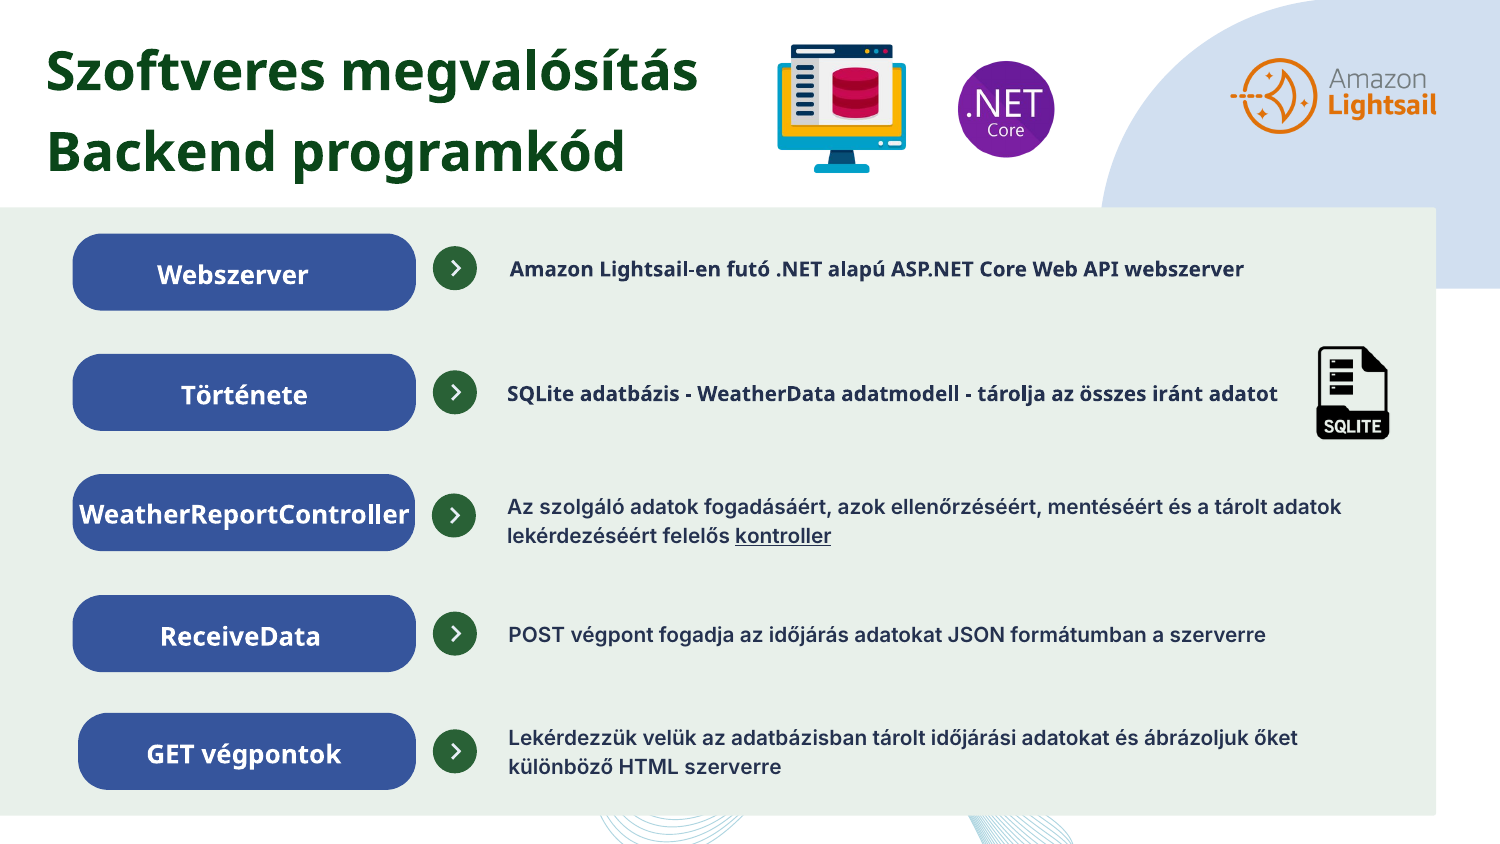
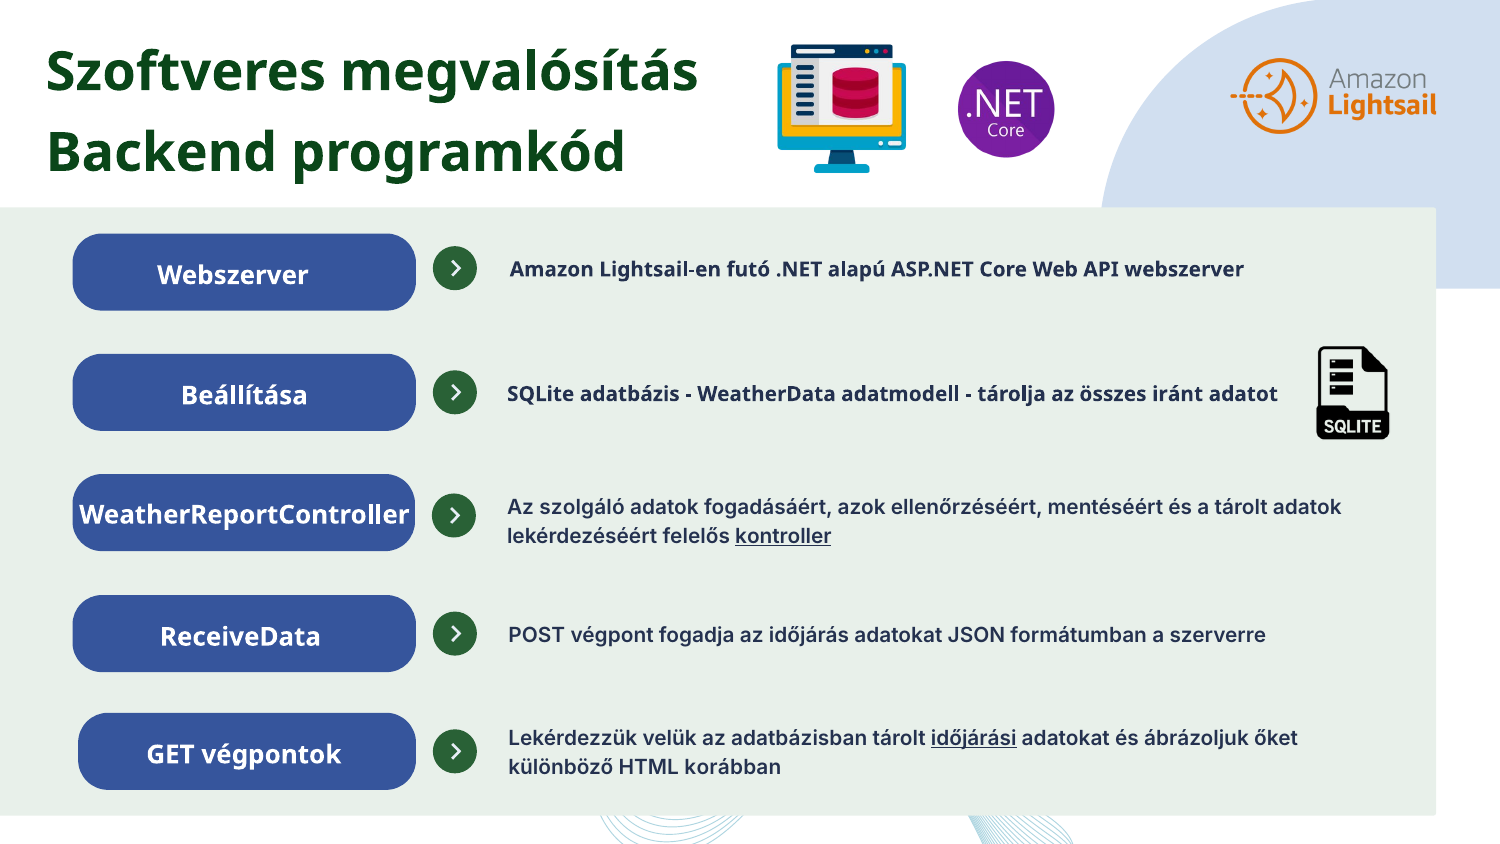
Története: Története -> Beállítása (244, 396)
időjárási underline: none -> present (974, 738)
HTML szerverre: szerverre -> korábban (733, 768)
